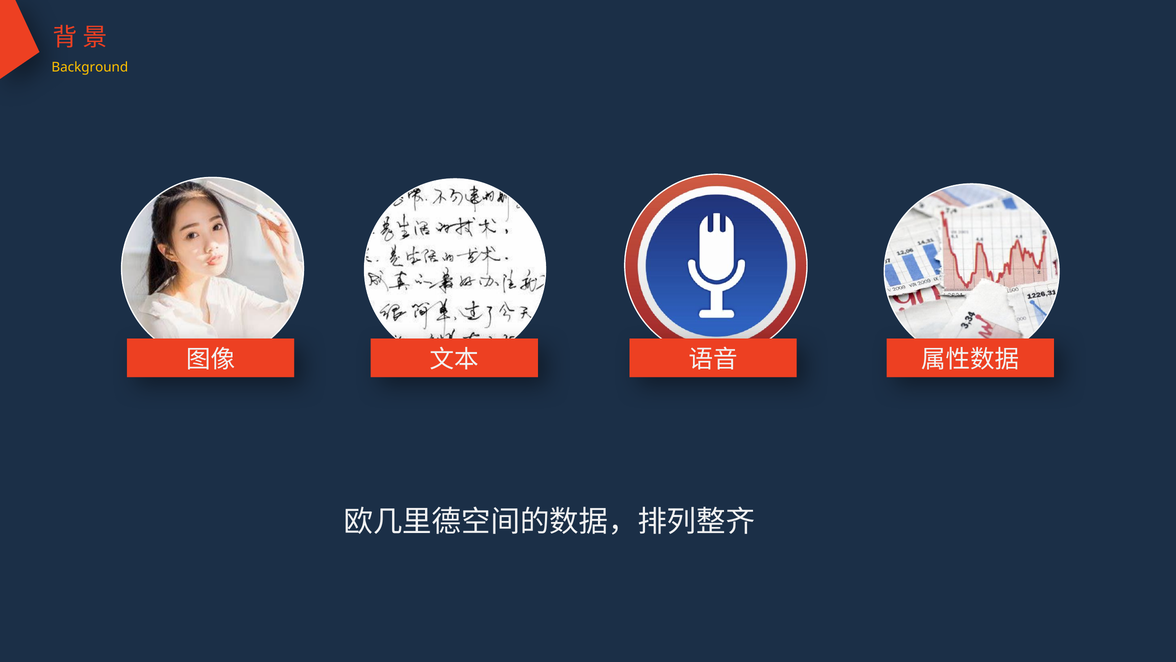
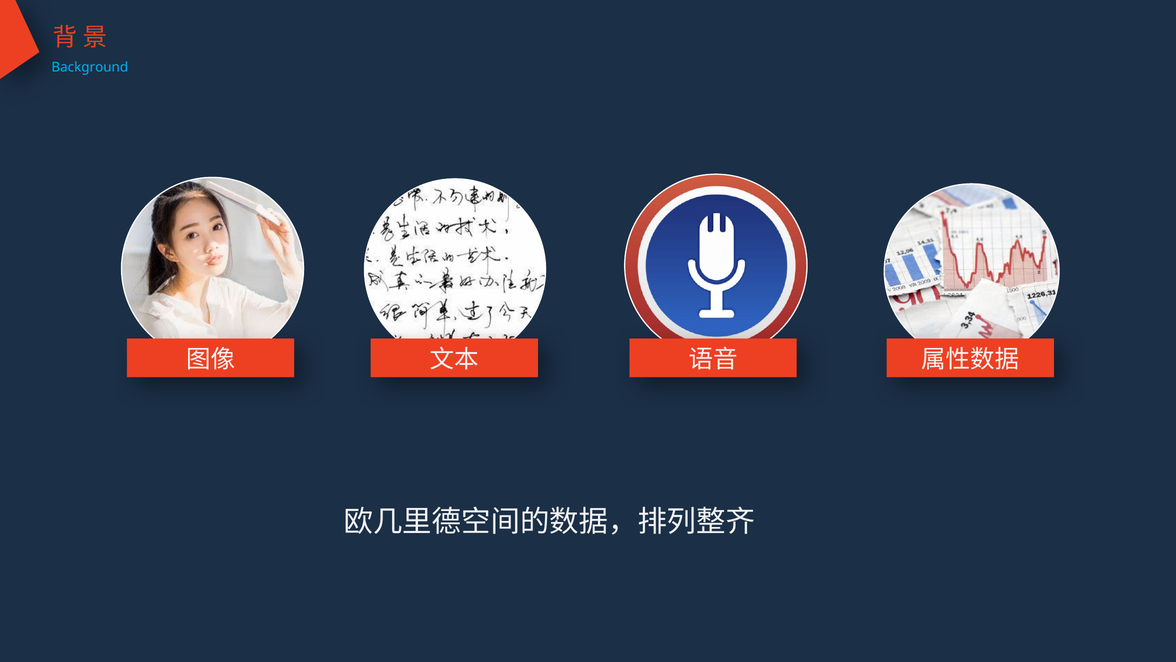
Background colour: yellow -> light blue (90, 67)
